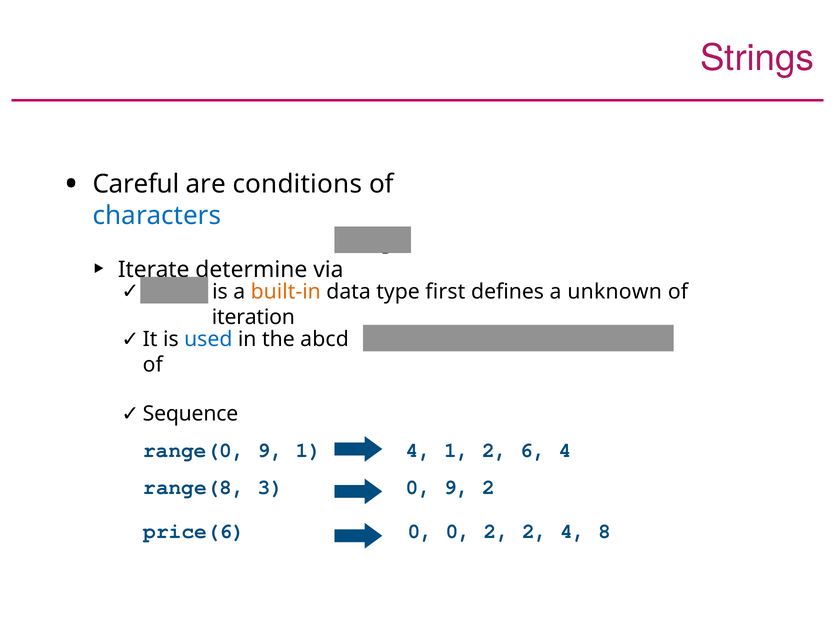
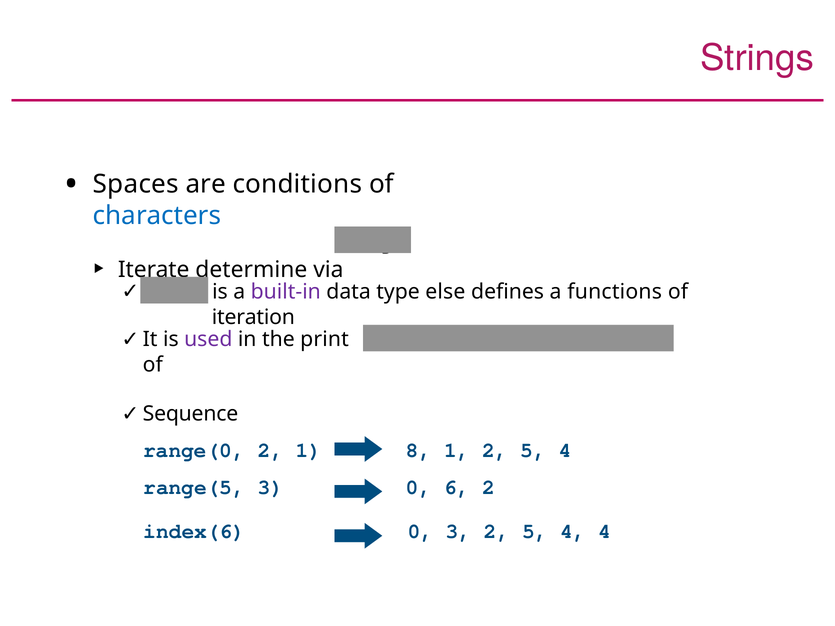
Careful: Careful -> Spaces (136, 184)
built-in colour: orange -> purple (286, 292)
first: first -> else (445, 292)
unknown: unknown -> functions (615, 292)
used colour: blue -> purple (208, 340)
abcd: abcd -> print (325, 340)
range(0 9: 9 -> 2 (271, 450)
1 4: 4 -> 8 (419, 450)
1 2 6: 6 -> 5 (533, 450)
range(8: range(8 -> range(5 (194, 487)
0 9: 9 -> 6 (457, 487)
price(6: price(6 -> index(6 (194, 532)
0 0: 0 -> 3 (458, 532)
2: 2 -> 5 (535, 532)
4 8: 8 -> 4 (605, 532)
